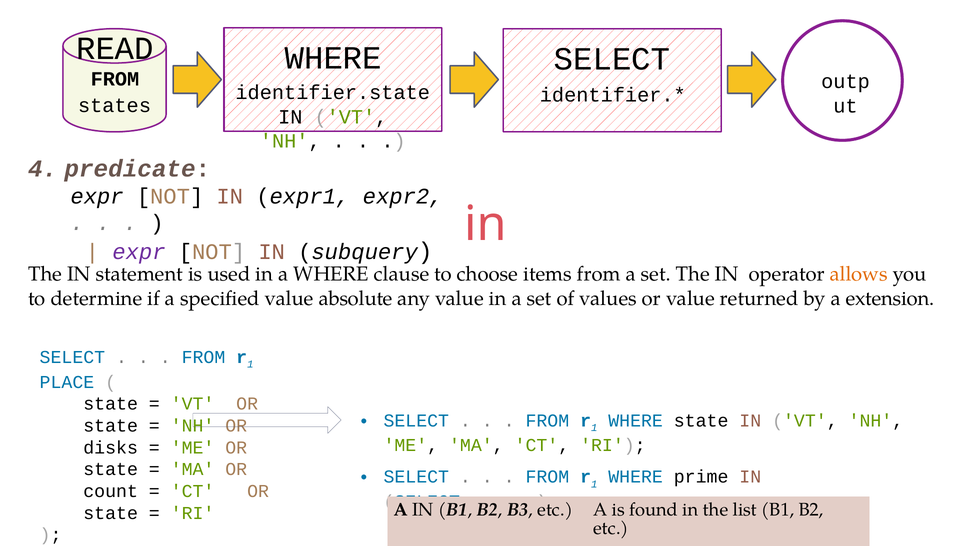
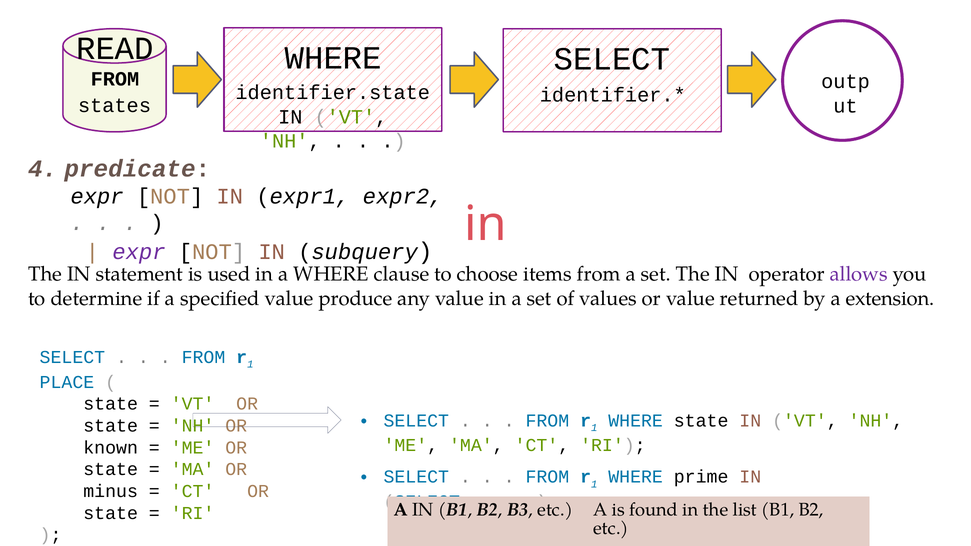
allows colour: orange -> purple (859, 274)
absolute: absolute -> produce (356, 299)
disks: disks -> known (111, 448)
count: count -> minus (111, 491)
